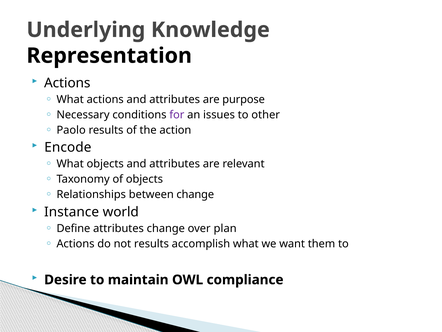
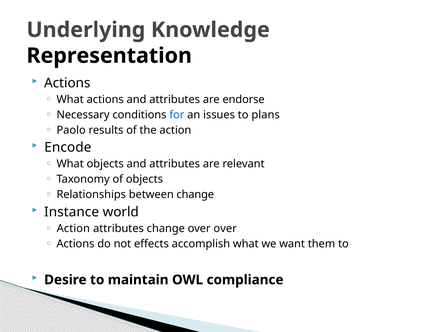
purpose: purpose -> endorse (244, 99)
for colour: purple -> blue (177, 115)
other: other -> plans (266, 115)
Define: Define -> Action (73, 228)
over plan: plan -> over (225, 228)
not results: results -> effects (151, 243)
